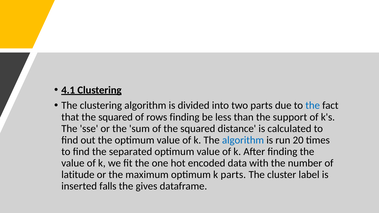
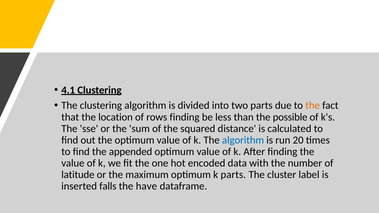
the colour: blue -> orange (313, 106)
that the squared: squared -> location (116, 117)
support: support -> possible (290, 117)
separated: separated -> appended (131, 152)
gives: gives -> have (146, 186)
